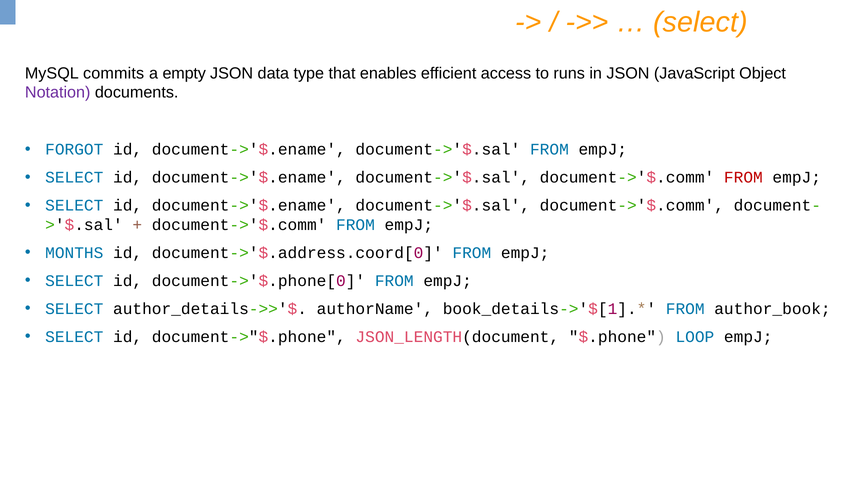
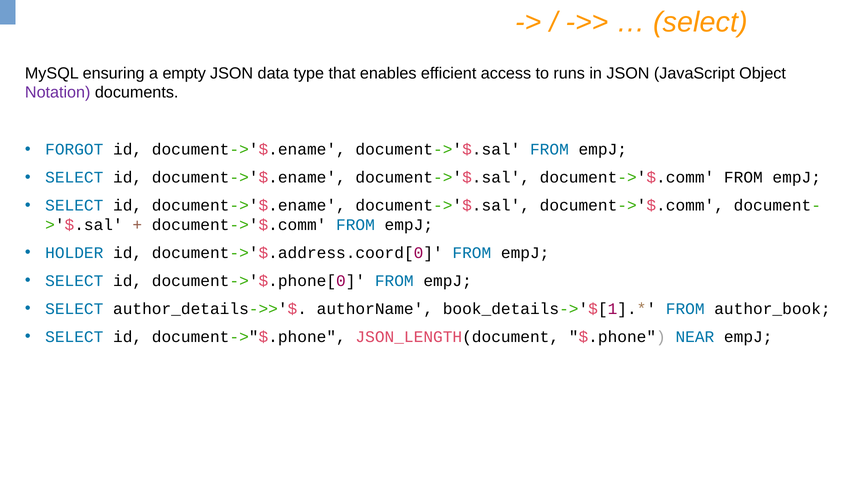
commits: commits -> ensuring (114, 73)
FROM colour: red -> black (743, 178)
MONTHS: MONTHS -> HOLDER (74, 253)
LOOP: LOOP -> NEAR (695, 337)
